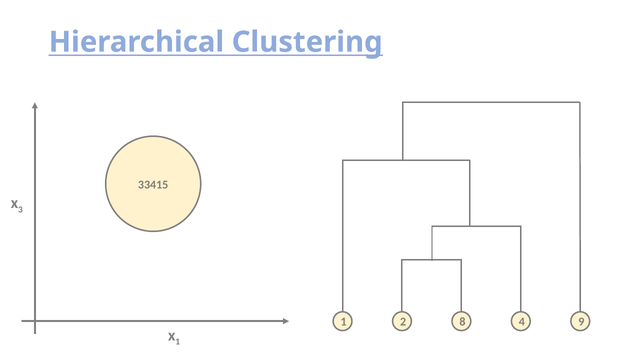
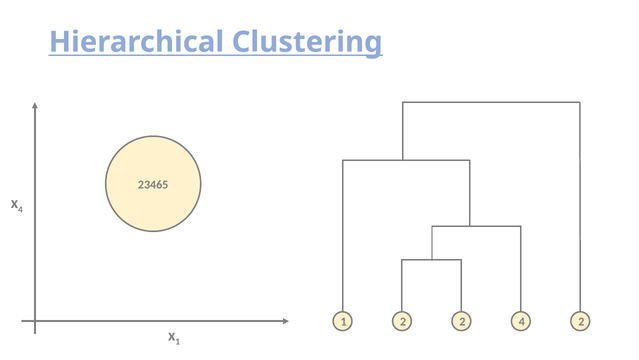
33415: 33415 -> 23465 (153, 184)
3: 3 -> 4 (20, 209)
2 8: 8 -> 2 (462, 321)
4 9: 9 -> 2 (581, 321)
